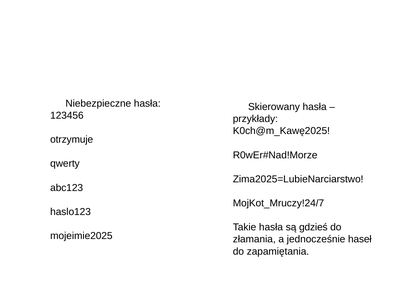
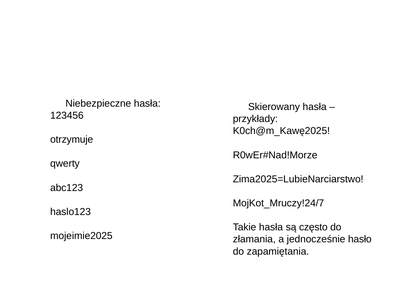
gdzieś: gdzieś -> często (313, 227)
haseł: haseł -> hasło (360, 239)
